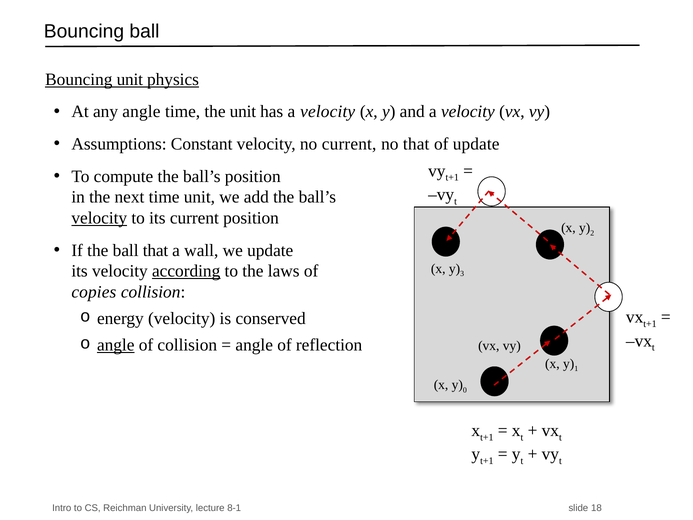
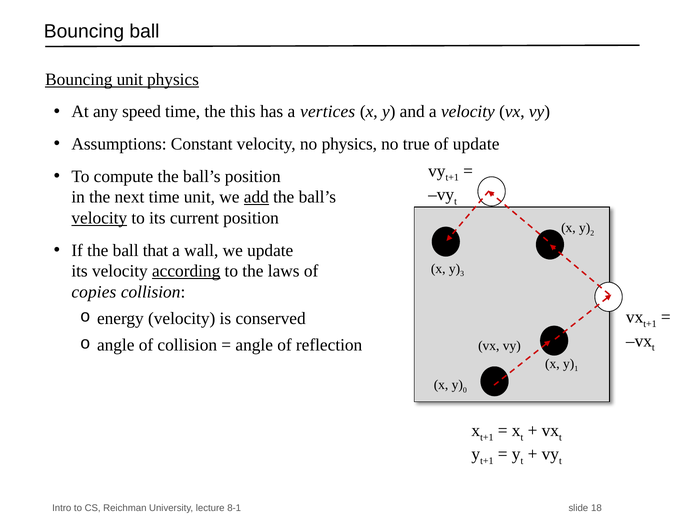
any angle: angle -> speed (142, 112)
the unit: unit -> this (243, 112)
has a velocity: velocity -> vertices (328, 112)
no current: current -> physics (349, 144)
no that: that -> true (416, 144)
add underline: none -> present (256, 197)
angle underline: present -> none (116, 345)
